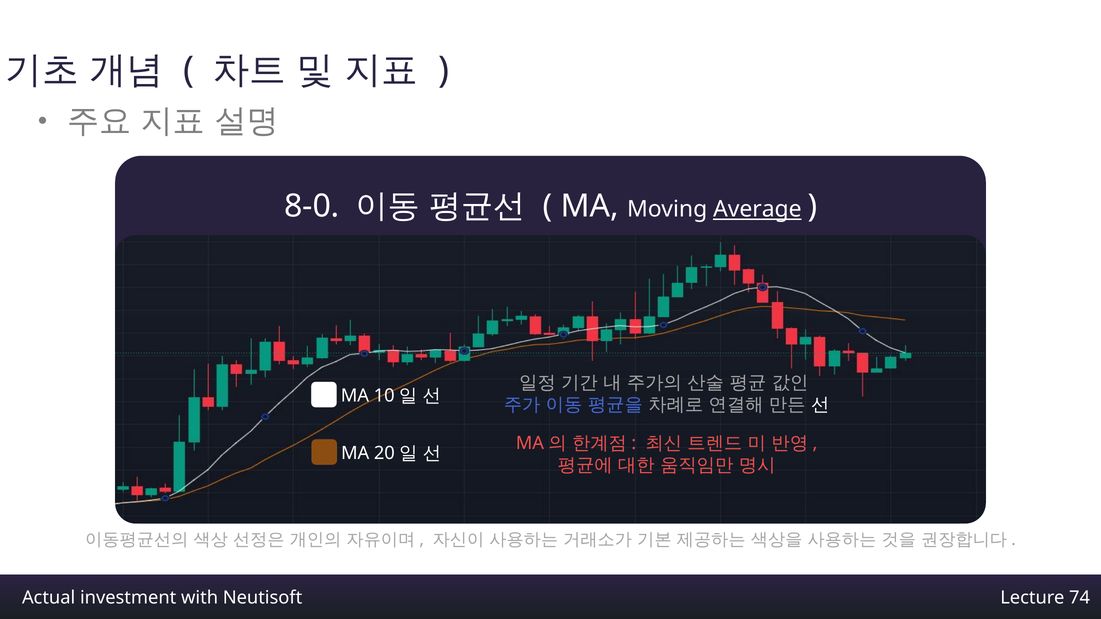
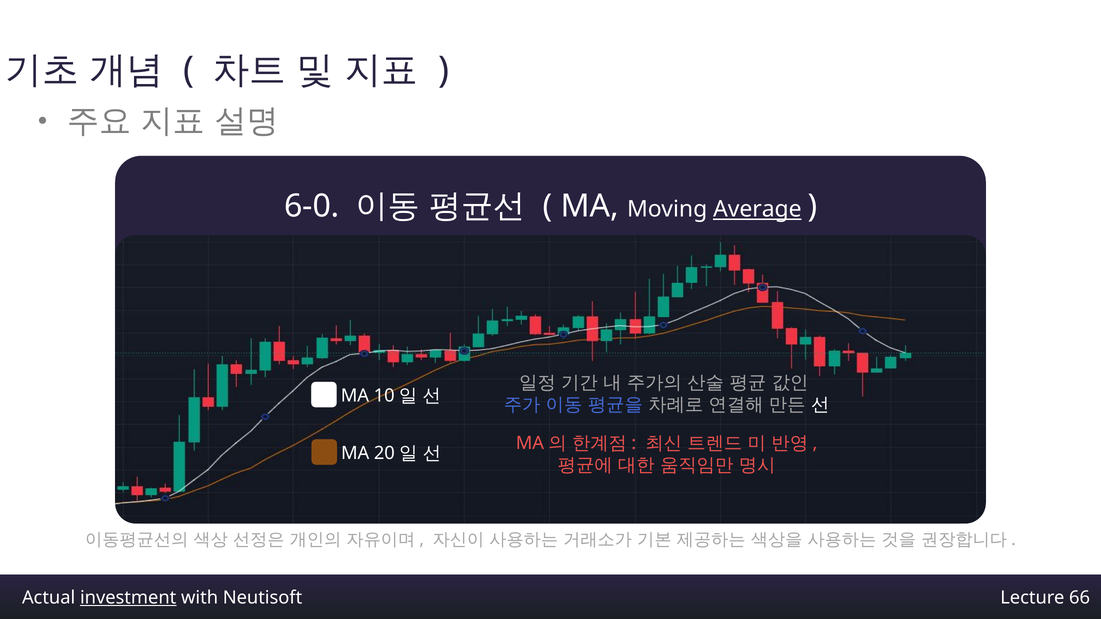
8-0: 8-0 -> 6-0 (312, 206)
investment underline: none -> present (128, 598)
74: 74 -> 66 (1080, 598)
